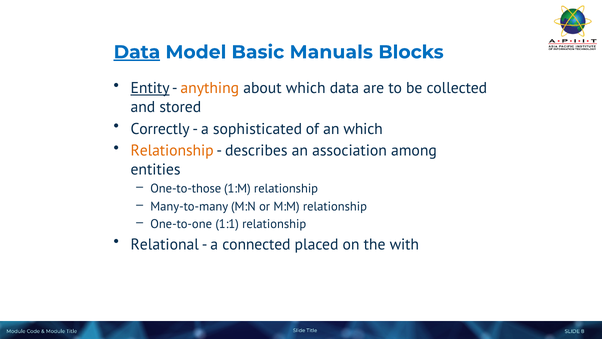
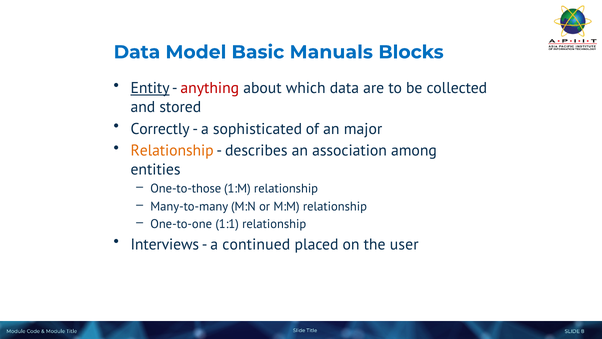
Data underline: present -> none (137, 52)
anything colour: orange -> red (210, 88)
an which: which -> major (363, 129)
Relational: Relational -> Interviews (165, 244)
connected: connected -> continued (256, 244)
with: with -> user (404, 244)
